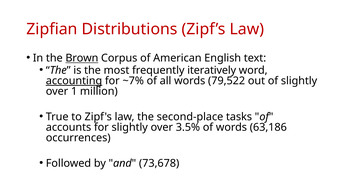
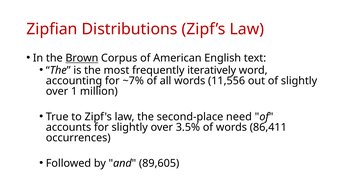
accounting underline: present -> none (74, 81)
79,522: 79,522 -> 11,556 (227, 81)
tasks: tasks -> need (239, 117)
63,186: 63,186 -> 86,411 (268, 127)
73,678: 73,678 -> 89,605 (159, 163)
